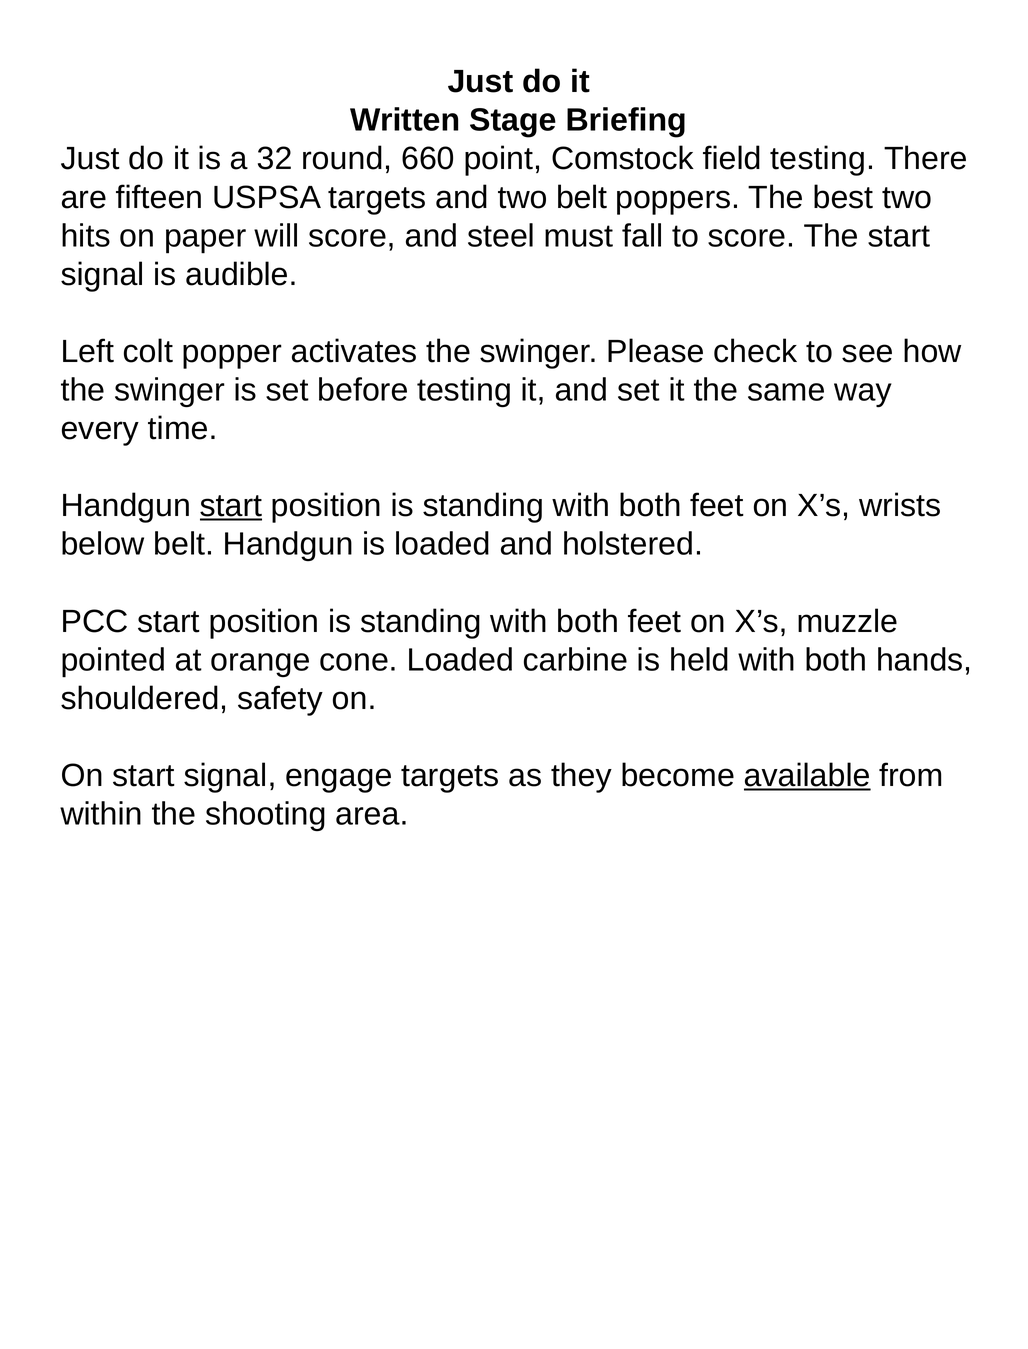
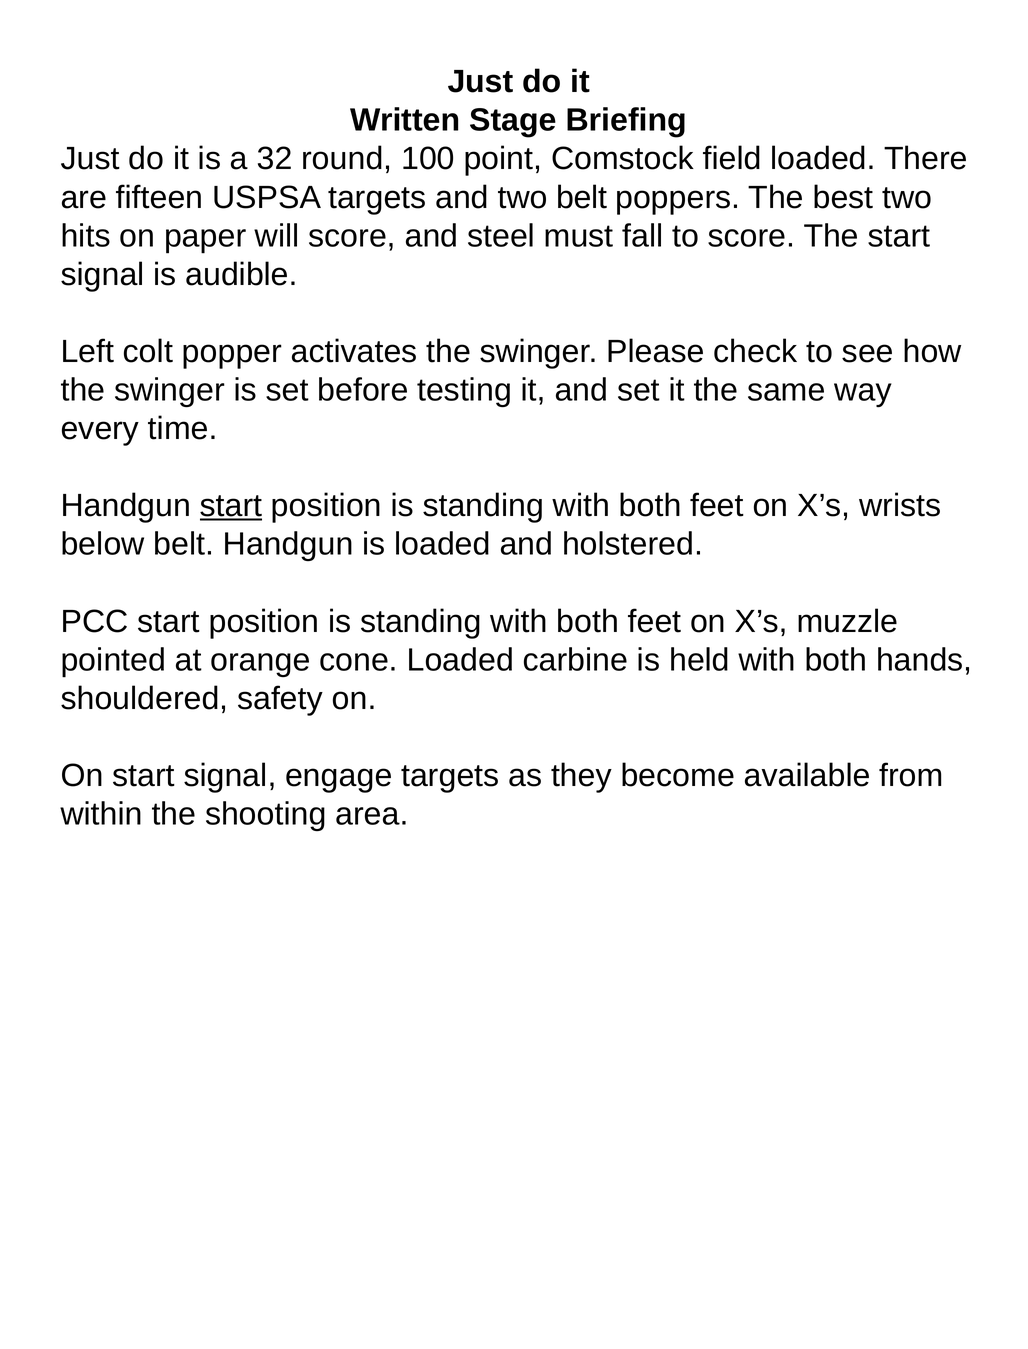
660: 660 -> 100 (428, 159)
field testing: testing -> loaded (823, 159)
available underline: present -> none (807, 776)
